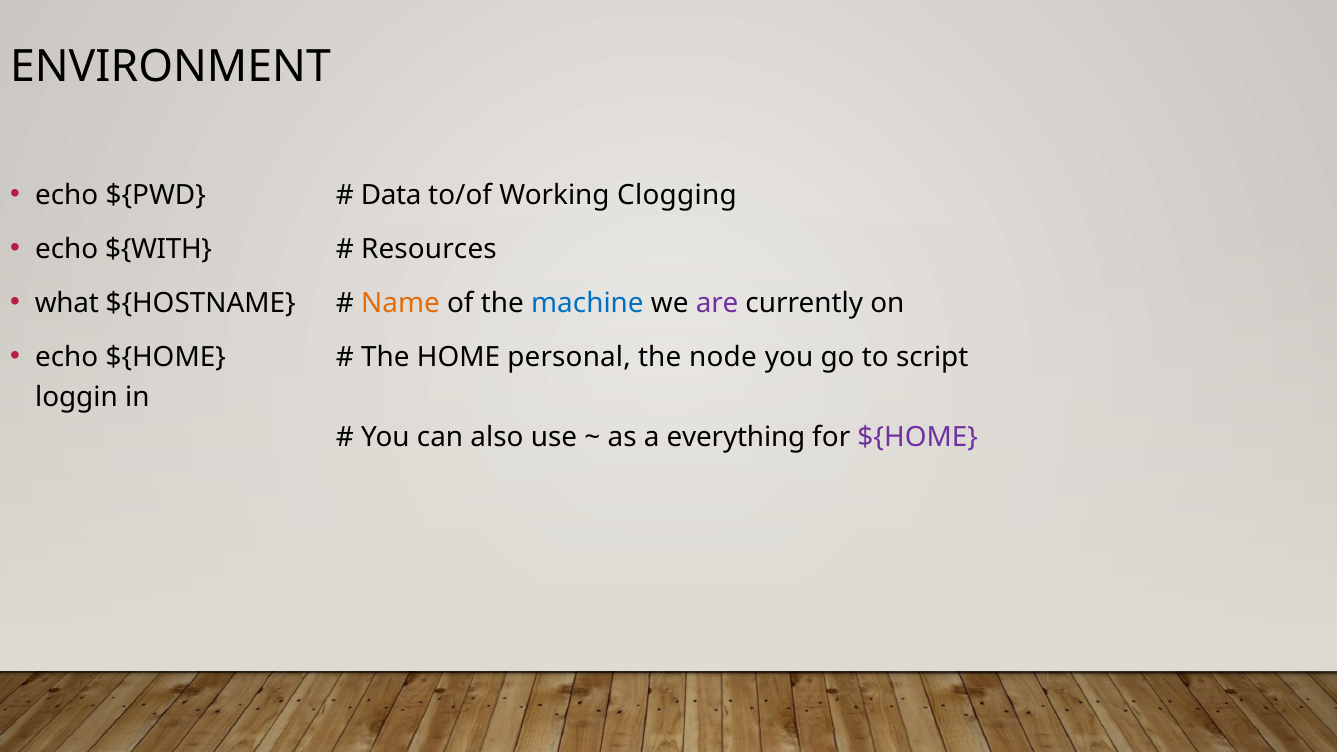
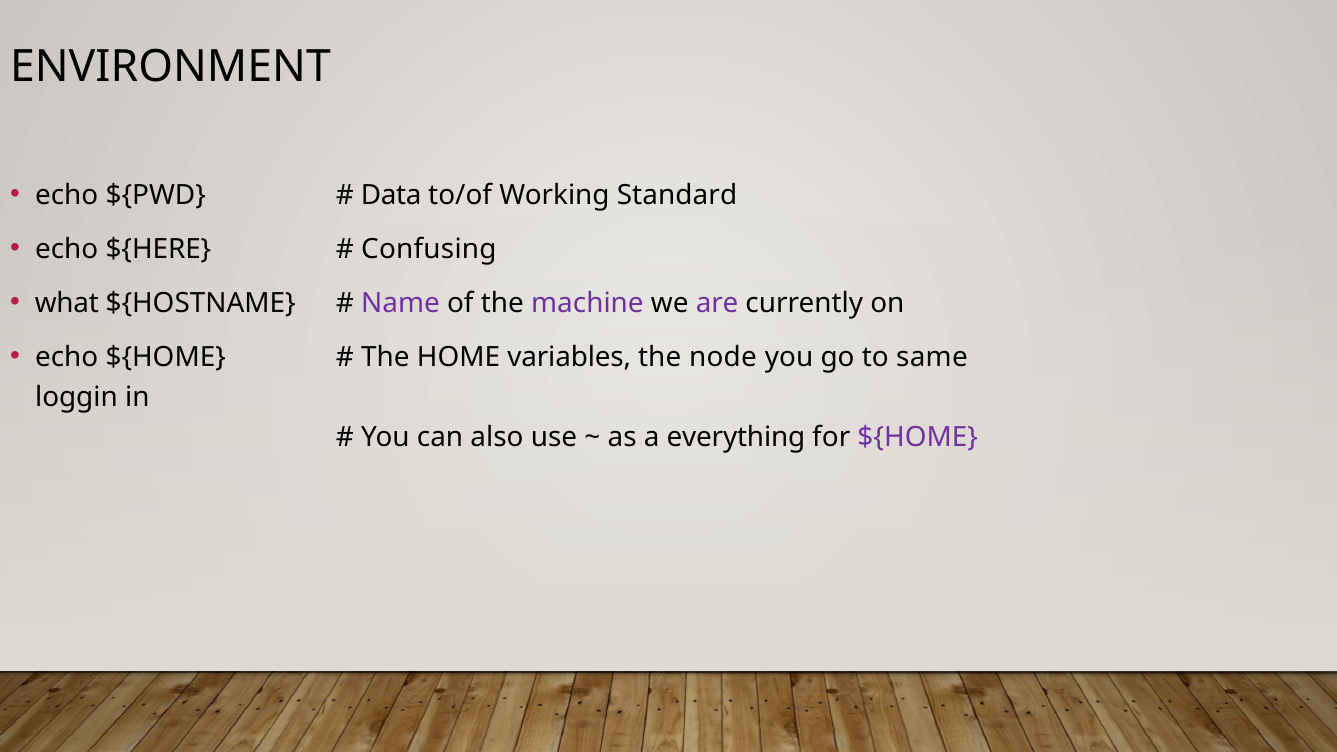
Clogging: Clogging -> Standard (677, 195)
${WITH: ${WITH -> ${HERE (158, 249)
Resources: Resources -> Confusing (429, 249)
Name colour: orange -> purple (400, 303)
machine colour: blue -> purple (587, 303)
personal: personal -> variables (569, 357)
script: script -> same (932, 357)
